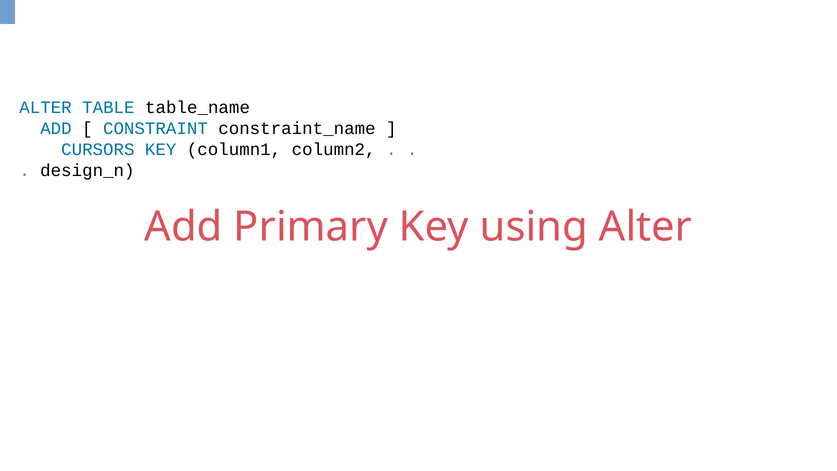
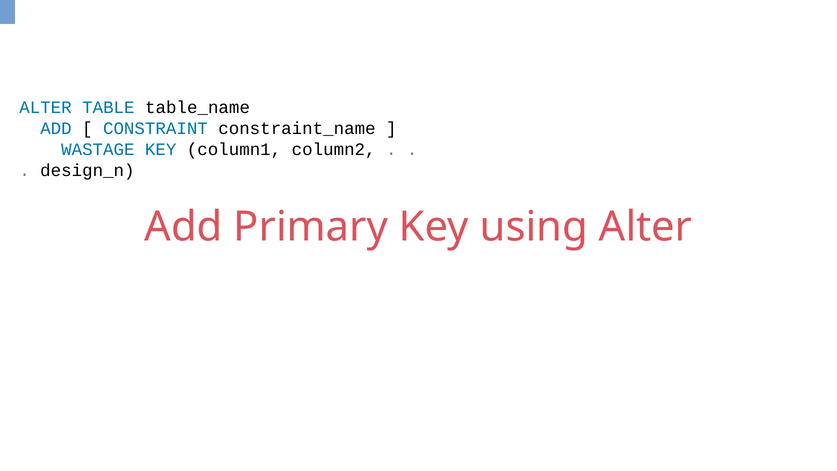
CURSORS: CURSORS -> WASTAGE (98, 150)
